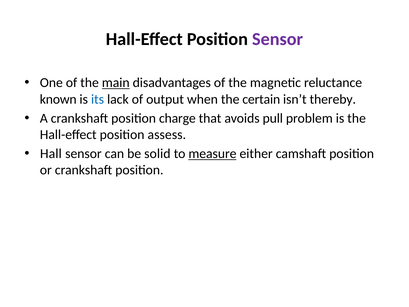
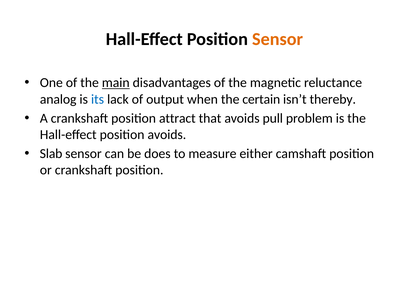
Sensor colour: purple -> orange (278, 39)
known: known -> analog (58, 99)
charge: charge -> attract (177, 118)
position assess: assess -> avoids (167, 135)
Hall: Hall -> Slab (51, 154)
solid: solid -> does (157, 154)
measure underline: present -> none (212, 154)
